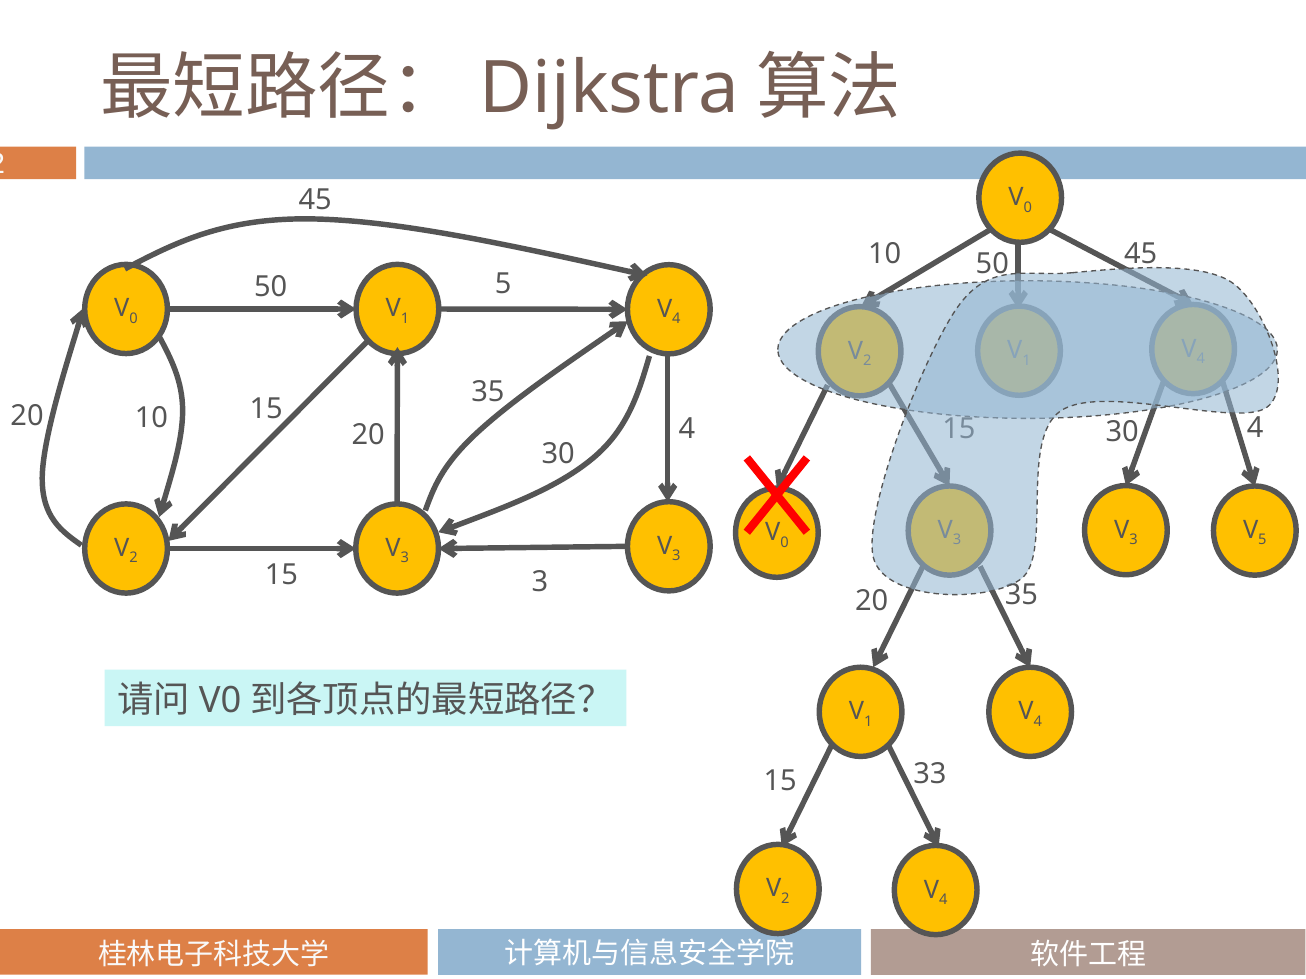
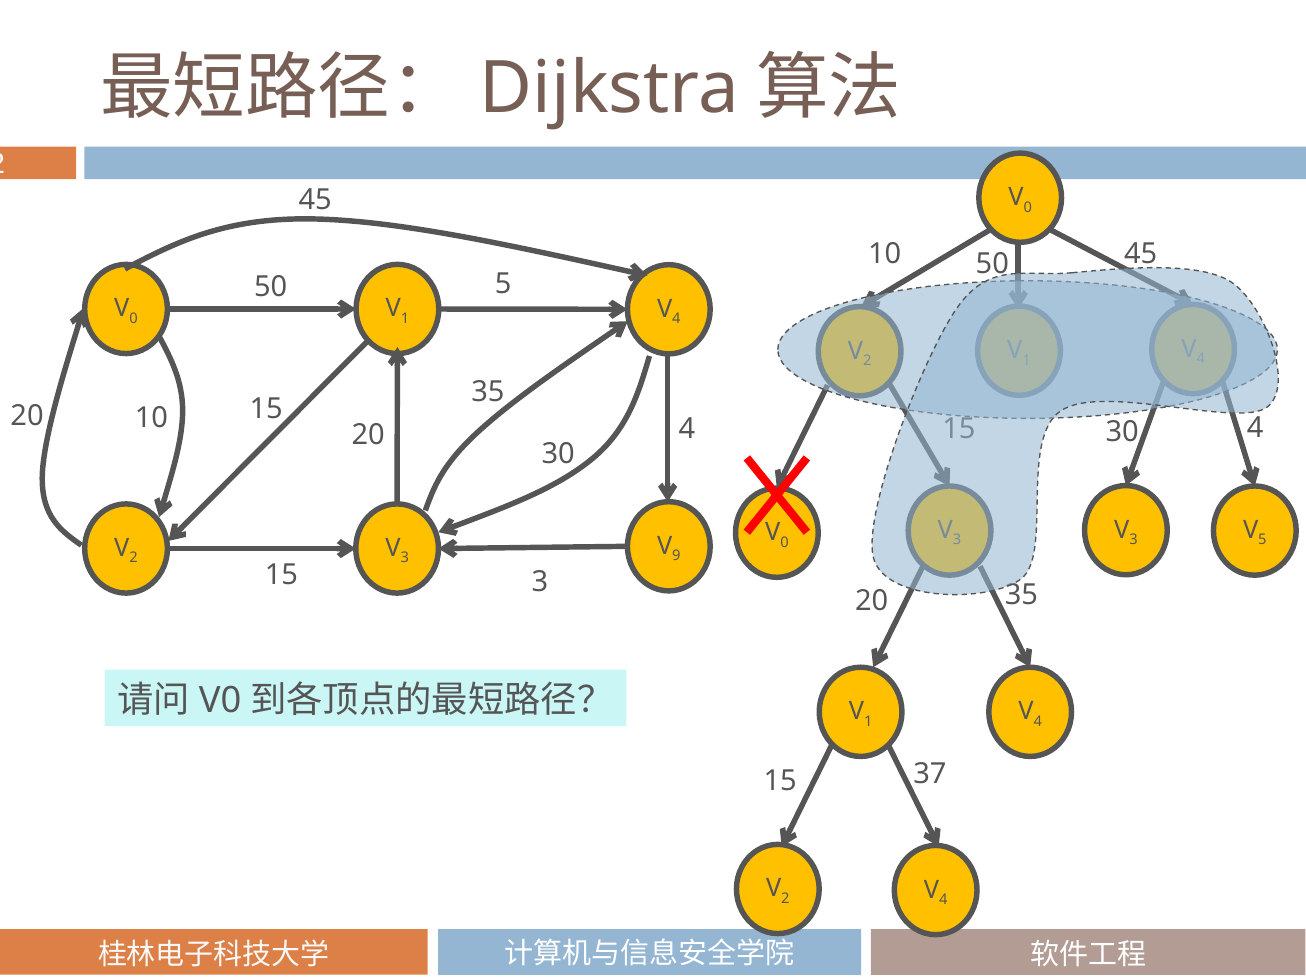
3: 3 -> 9 (676, 556)
33: 33 -> 37 (930, 774)
